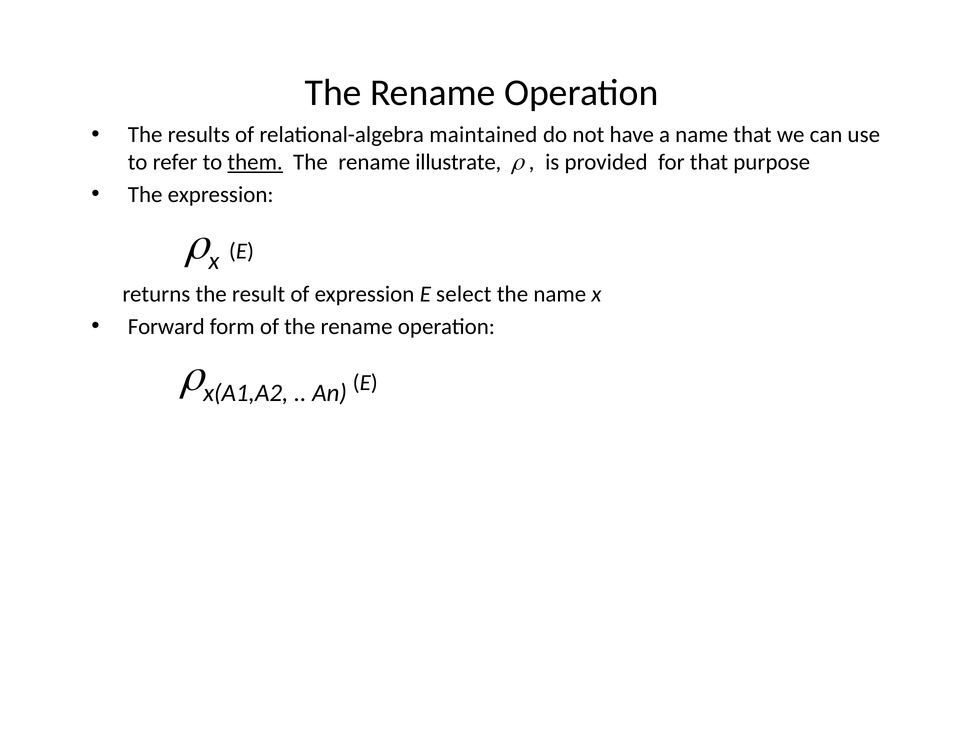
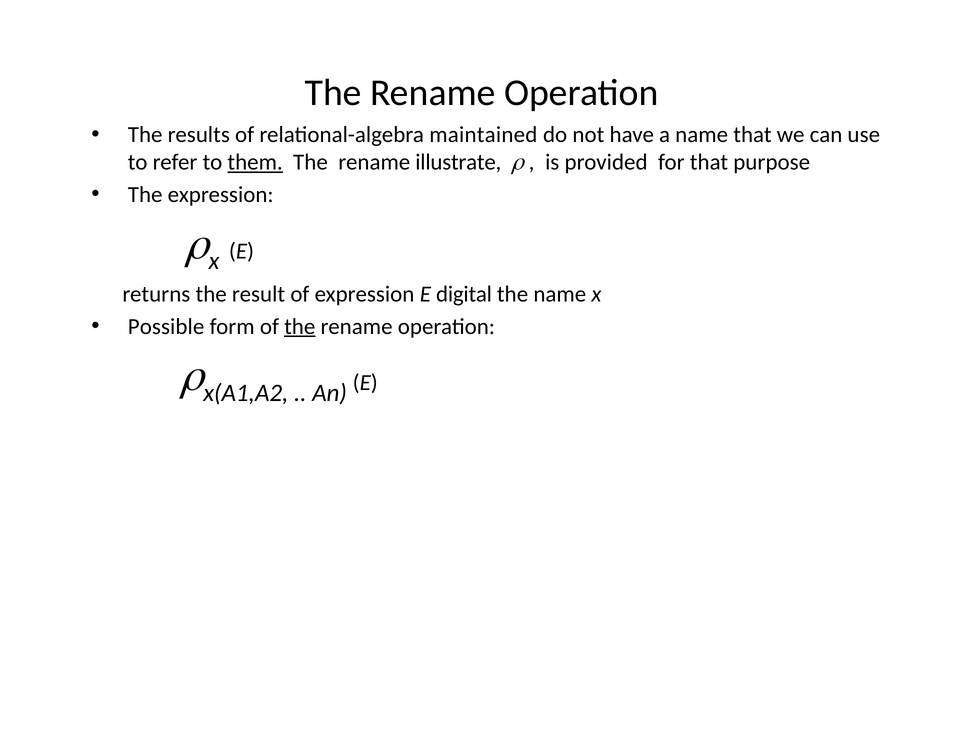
select: select -> digital (464, 294)
Forward: Forward -> Possible (166, 326)
the underline: none -> present (300, 326)
